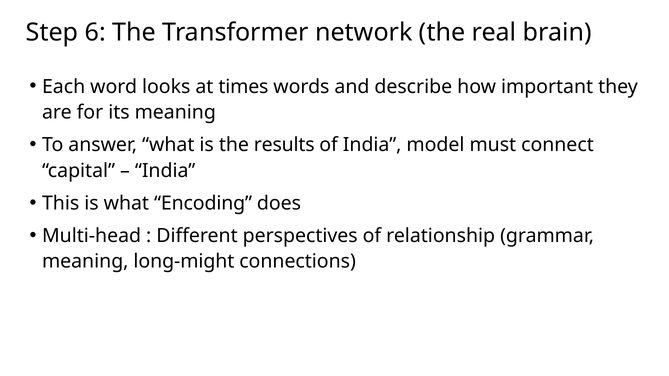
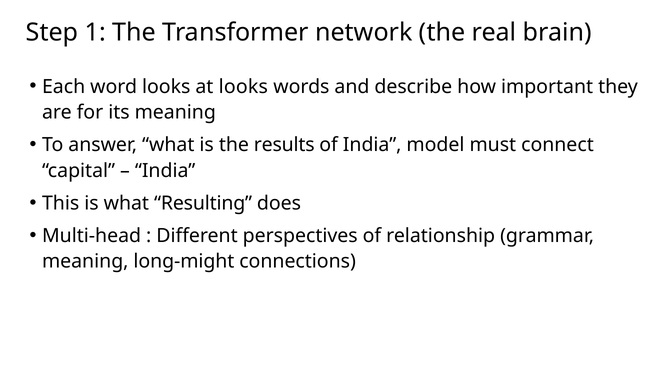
6: 6 -> 1 (95, 32)
at times: times -> looks (243, 87)
Encoding: Encoding -> Resulting (203, 203)
